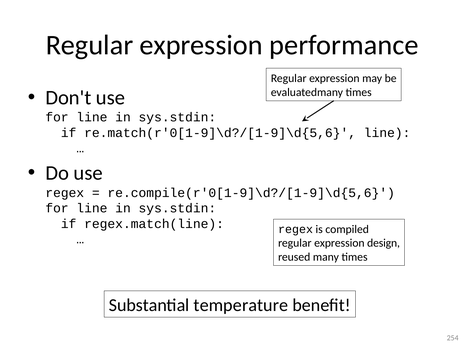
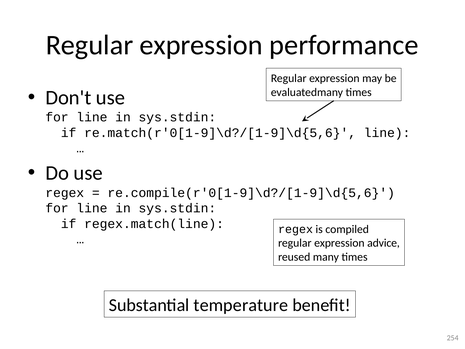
design: design -> advice (384, 243)
